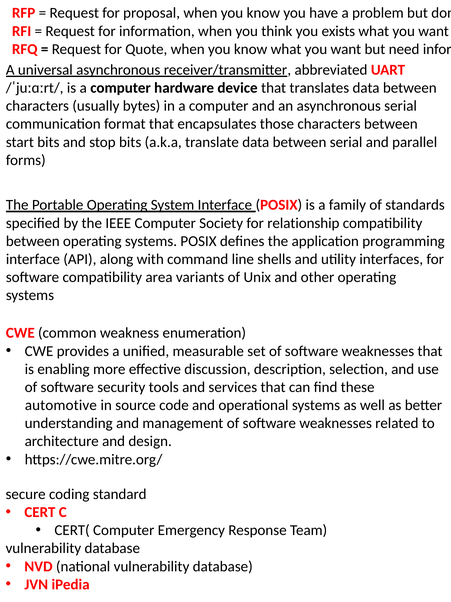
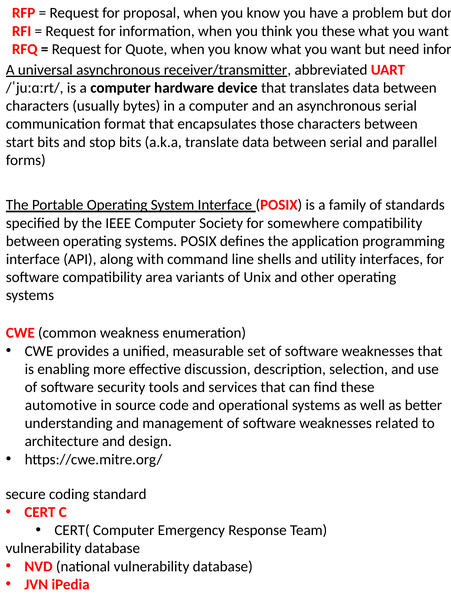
you exists: exists -> these (338, 31)
relationship: relationship -> somewhere (303, 223)
